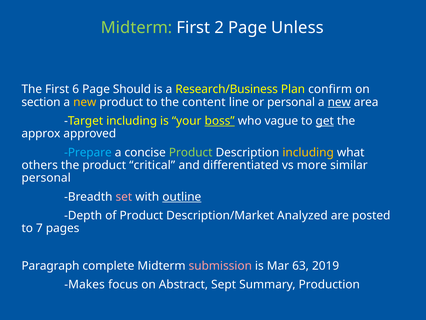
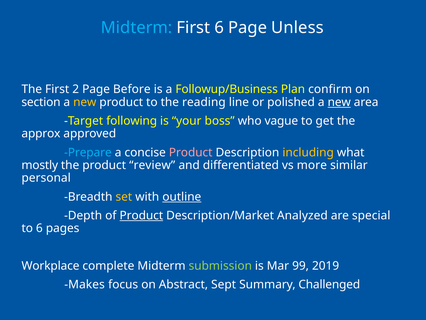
Midterm colour: light green -> light blue (137, 28)
First 2: 2 -> 6 (219, 28)
6: 6 -> 2 (76, 89)
Should: Should -> Before (132, 89)
Research/Business: Research/Business -> Followup/Business (227, 89)
content: content -> reading (204, 102)
or personal: personal -> polished (291, 102)
Target including: including -> following (132, 121)
boss underline: present -> none (220, 121)
get underline: present -> none (325, 121)
Product colour: light green -> pink (191, 152)
others: others -> mostly (40, 165)
critical: critical -> review (152, 165)
set colour: pink -> yellow (124, 196)
Product underline: none -> present (141, 215)
posted: posted -> special (371, 215)
to 7: 7 -> 6 (39, 228)
Paragraph: Paragraph -> Workplace (50, 265)
submission colour: pink -> light green (220, 265)
63: 63 -> 99 (301, 265)
Production: Production -> Challenged (329, 284)
